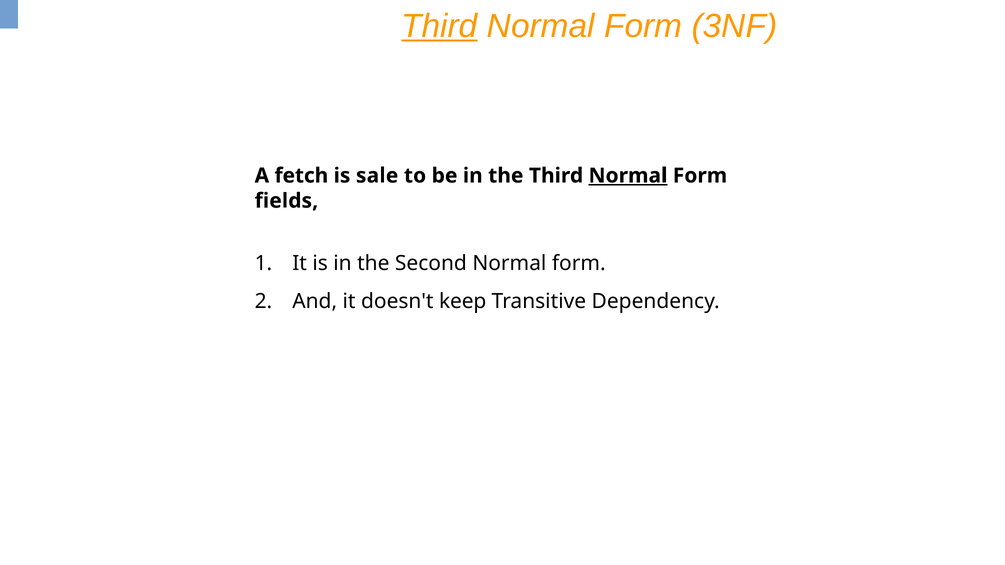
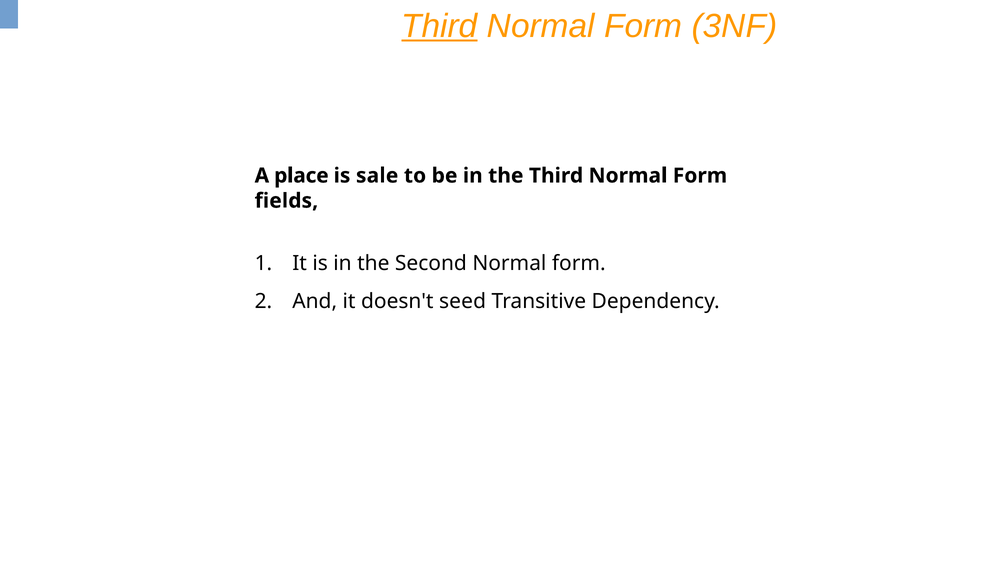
fetch: fetch -> place (301, 176)
Normal underline: present -> none (628, 176)
keep: keep -> seed (463, 301)
